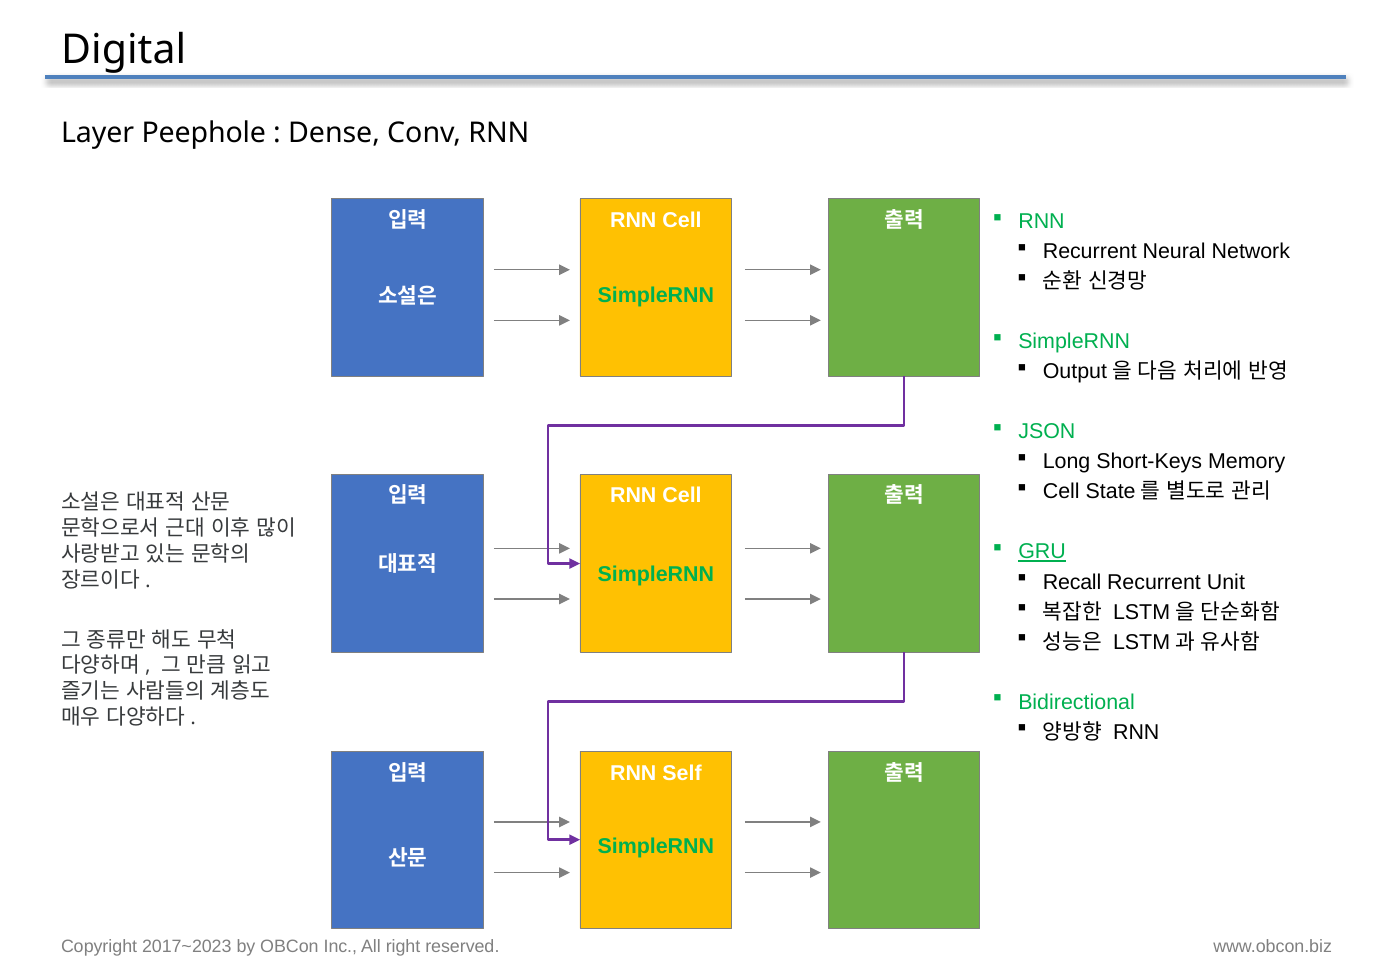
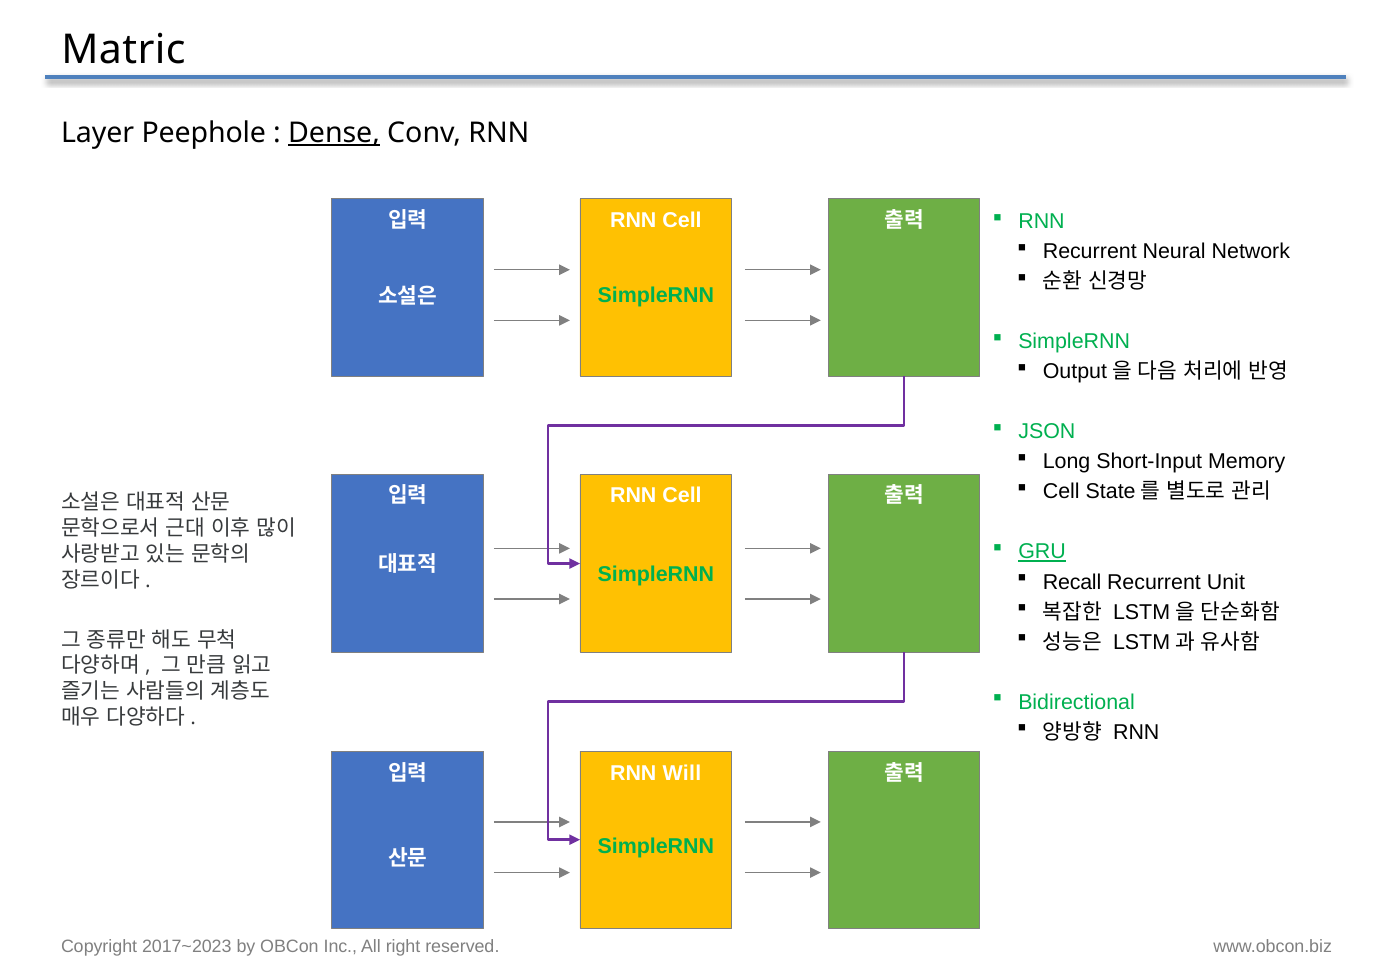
Digital: Digital -> Matric (123, 50)
Dense underline: none -> present (334, 133)
Short-Keys: Short-Keys -> Short-Input (1149, 462)
Self: Self -> Will (682, 773)
